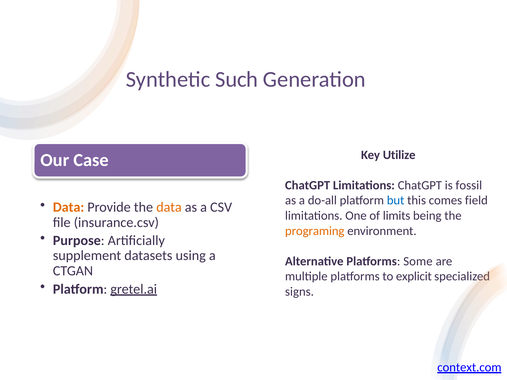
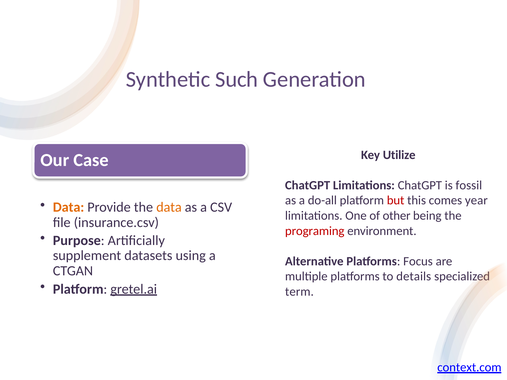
but colour: blue -> red (396, 201)
field: field -> year (476, 201)
limits: limits -> other (397, 216)
programing colour: orange -> red (315, 231)
Some: Some -> Focus (418, 261)
explicit: explicit -> details (414, 277)
signs: signs -> term (299, 292)
